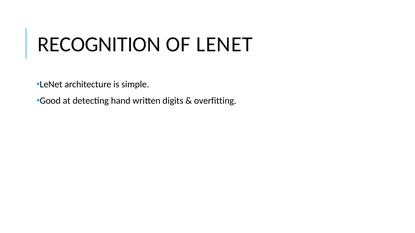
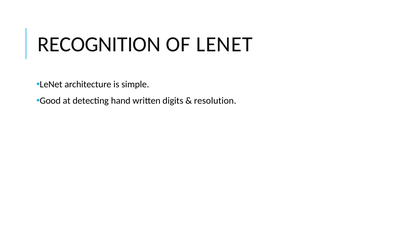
overfitting: overfitting -> resolution (215, 101)
